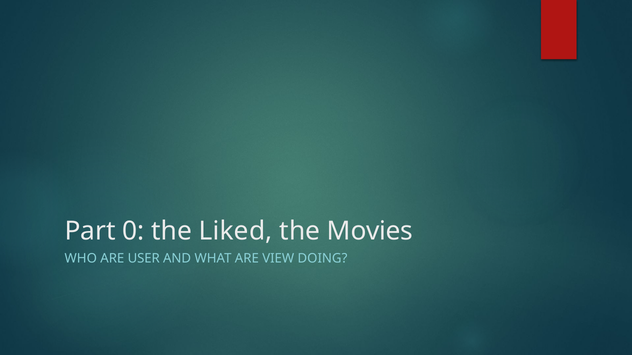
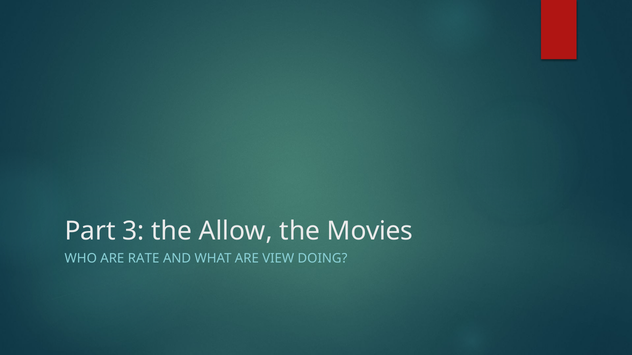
0: 0 -> 3 (133, 231)
Liked: Liked -> Allow (236, 231)
USER: USER -> RATE (144, 259)
